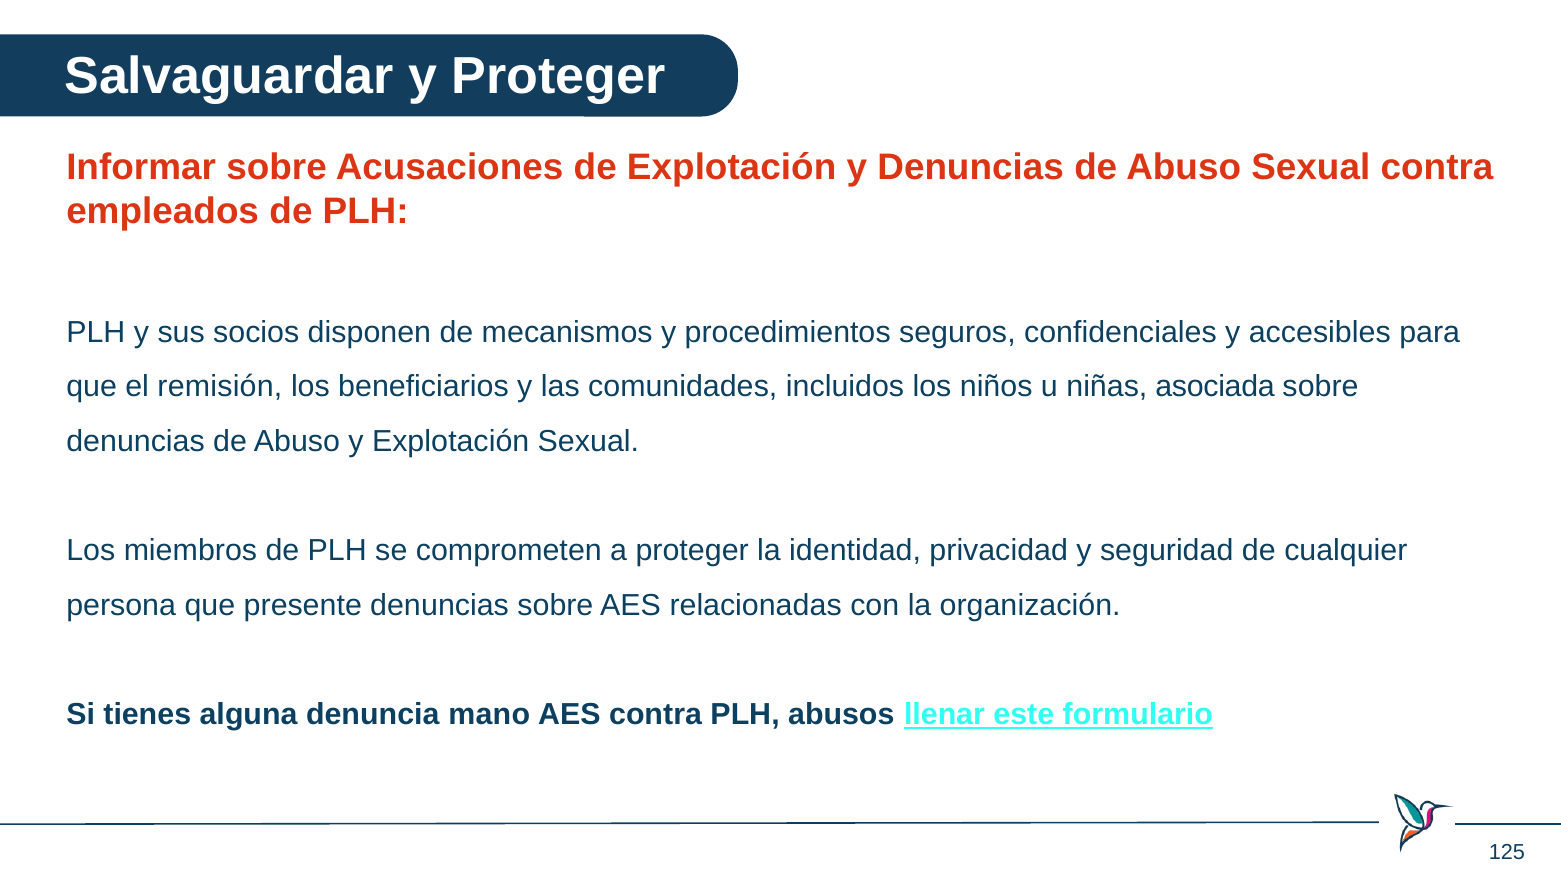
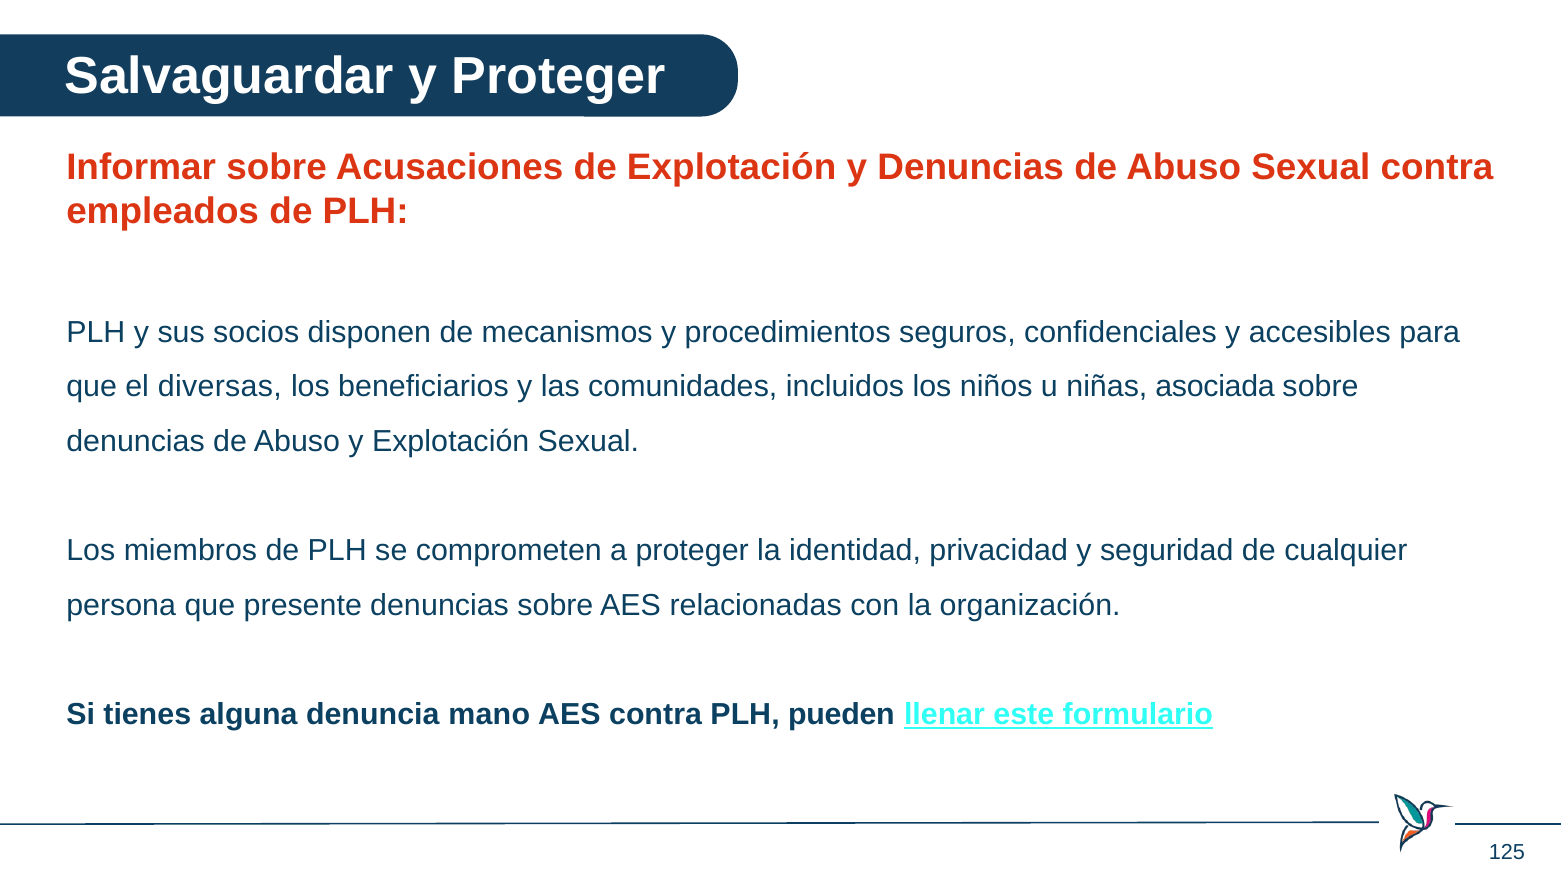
remisión: remisión -> diversas (220, 387)
abusos: abusos -> pueden (841, 715)
